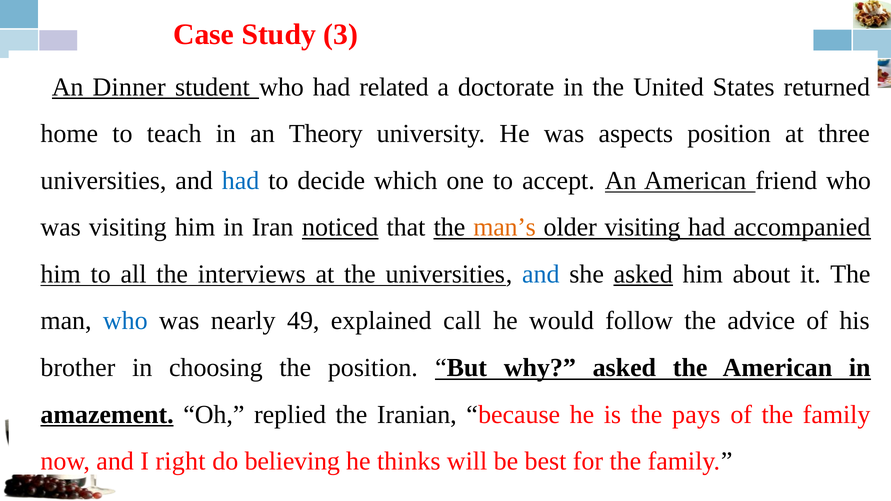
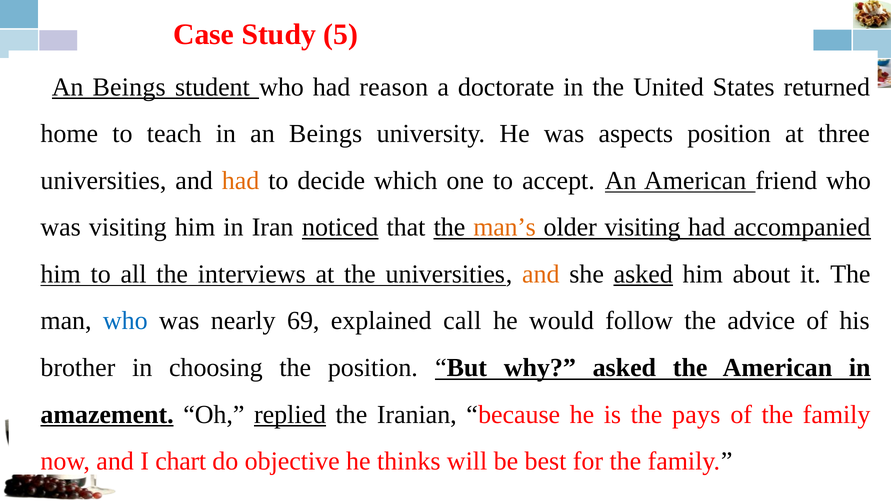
3: 3 -> 5 (341, 35)
Dinner: Dinner -> Beings (129, 87)
related: related -> reason (394, 87)
in an Theory: Theory -> Beings (326, 134)
had colour: blue -> orange (241, 181)
and colour: blue -> orange (541, 274)
49: 49 -> 69 (303, 321)
replied underline: none -> present (290, 415)
right: right -> chart (181, 461)
believing: believing -> objective (292, 461)
